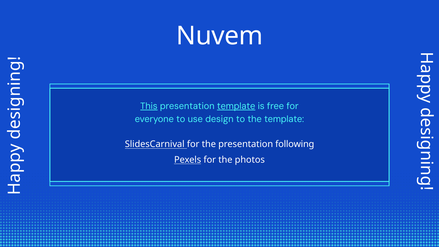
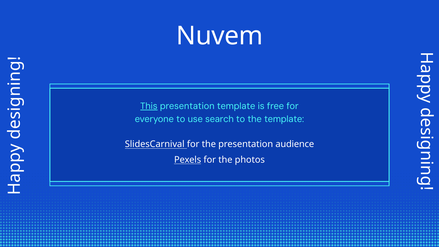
template underline: present -> none (236, 106)
design: design -> search (219, 119)
following: following -> audience (295, 144)
